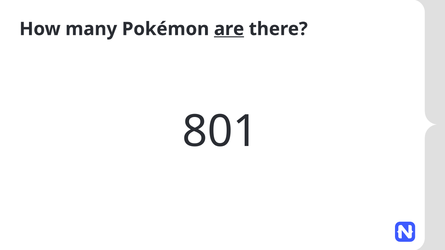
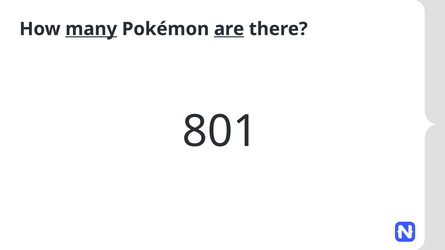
many underline: none -> present (91, 29)
